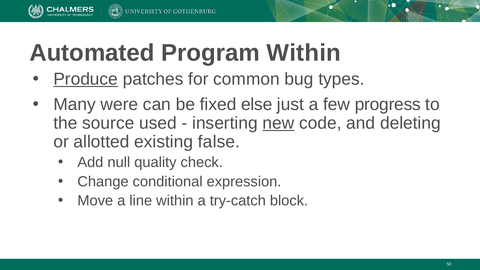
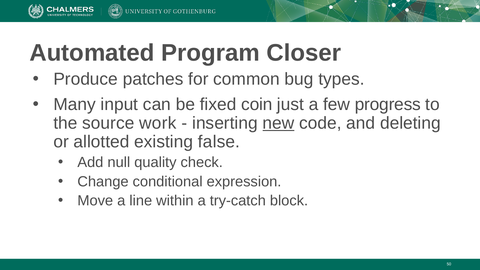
Program Within: Within -> Closer (304, 53)
Produce underline: present -> none (86, 79)
were: were -> input (119, 104)
else: else -> coin (257, 104)
used: used -> work (158, 123)
